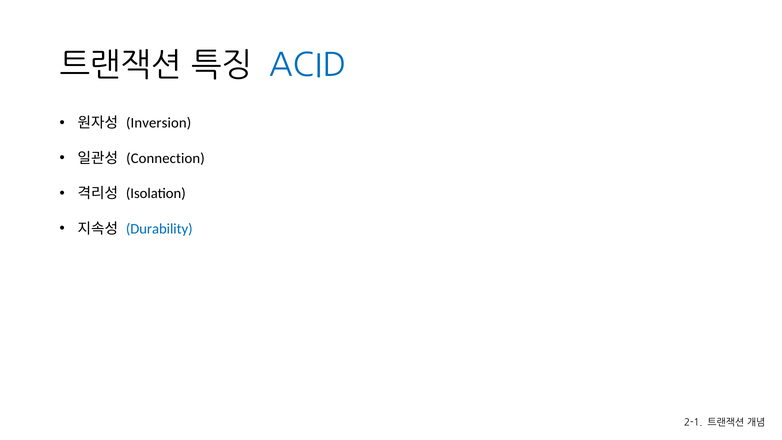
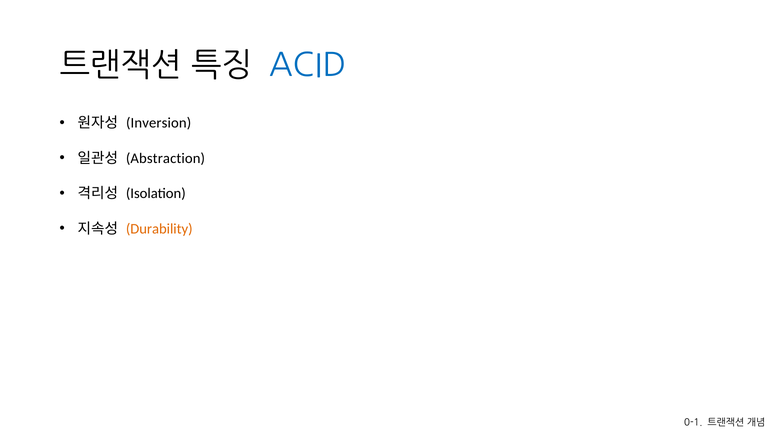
Connection: Connection -> Abstraction (165, 158)
Durability colour: blue -> orange (159, 229)
2-1: 2-1 -> 0-1 (693, 422)
